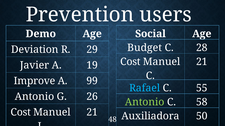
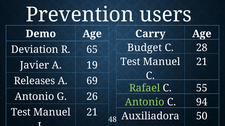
Social: Social -> Carry (150, 34)
29: 29 -> 65 (92, 50)
Cost: Cost -> Test (130, 62)
Improve: Improve -> Releases (35, 81)
99: 99 -> 69 (92, 81)
Rafael colour: light blue -> light green (145, 88)
58: 58 -> 94 (202, 103)
Cost: Cost -> Test (21, 113)
